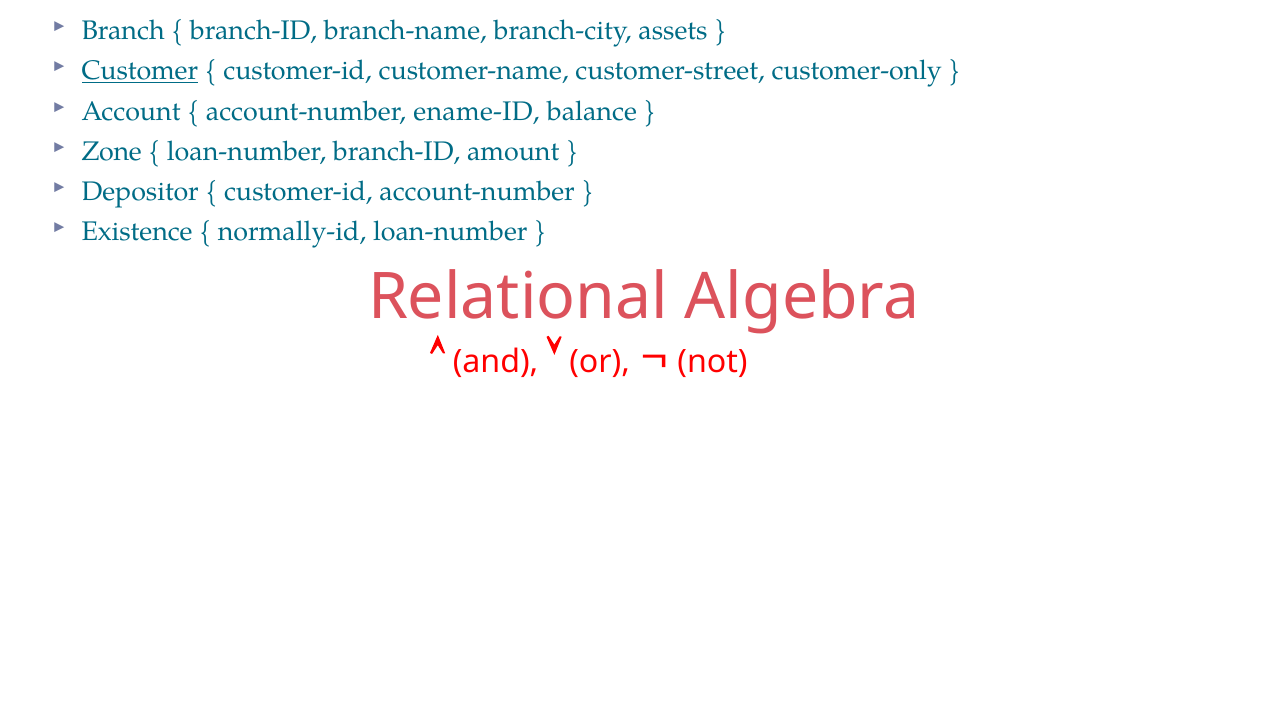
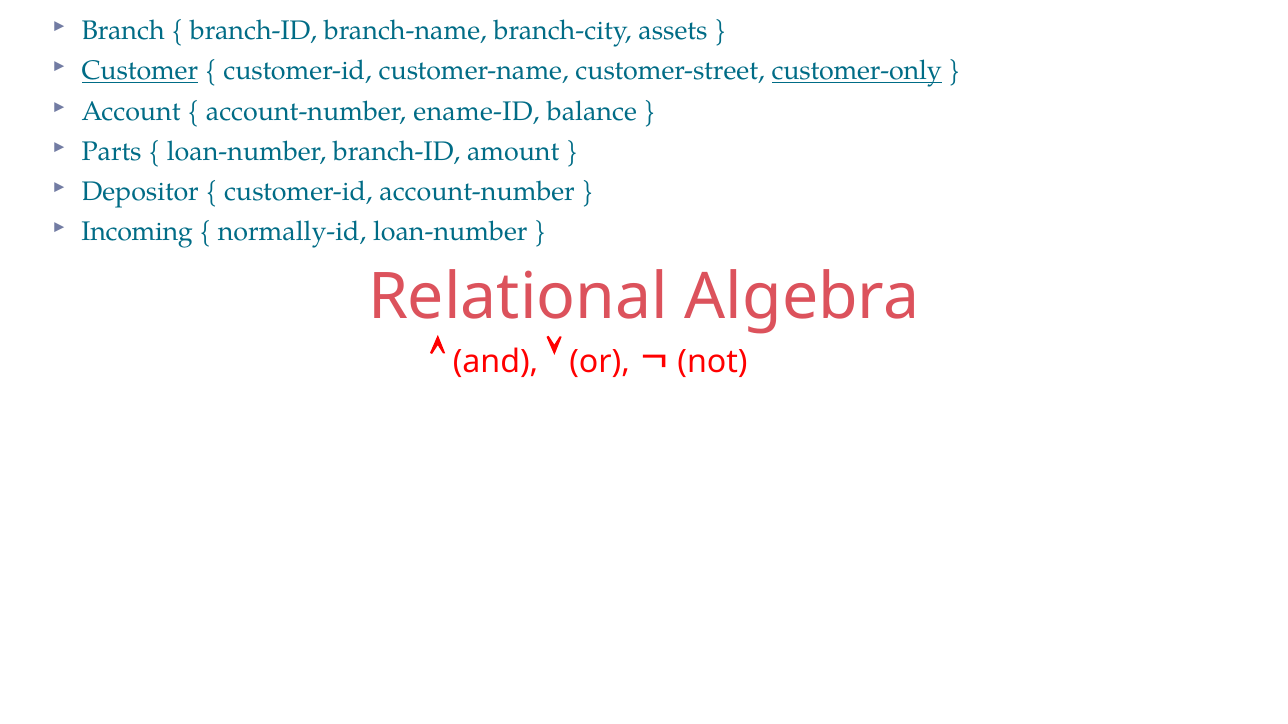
customer-only underline: none -> present (857, 71)
Zone: Zone -> Parts (112, 152)
Existence: Existence -> Incoming (137, 232)
